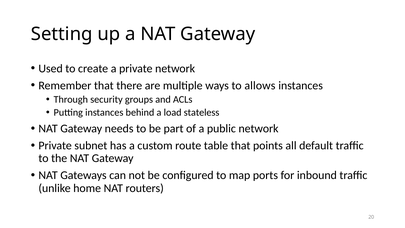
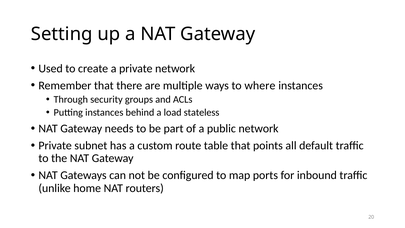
allows: allows -> where (260, 85)
